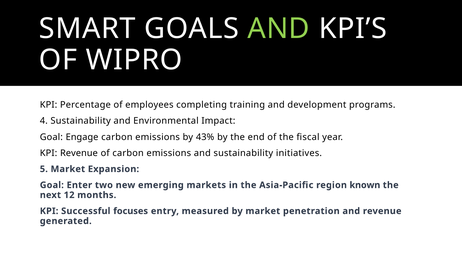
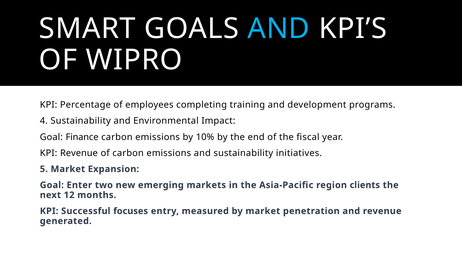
AND colour: light green -> light blue (279, 29)
Engage: Engage -> Finance (82, 137)
43%: 43% -> 10% (205, 137)
known: known -> clients (365, 185)
